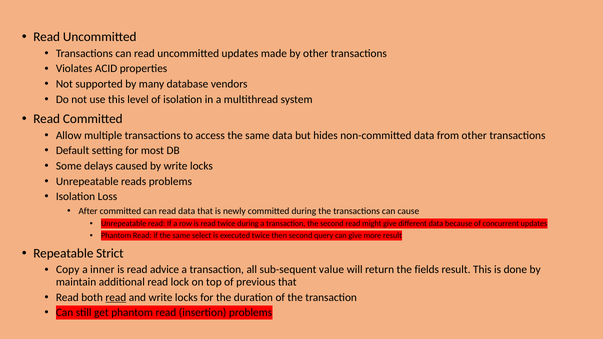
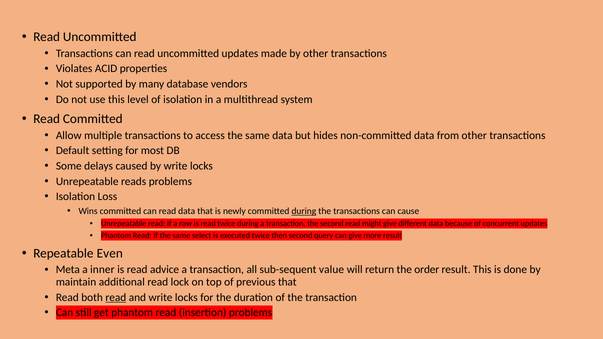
After: After -> Wins (88, 211)
during underline: none -> present (304, 211)
Strict: Strict -> Even (110, 254)
Copy: Copy -> Meta (68, 270)
fields: fields -> order (427, 270)
